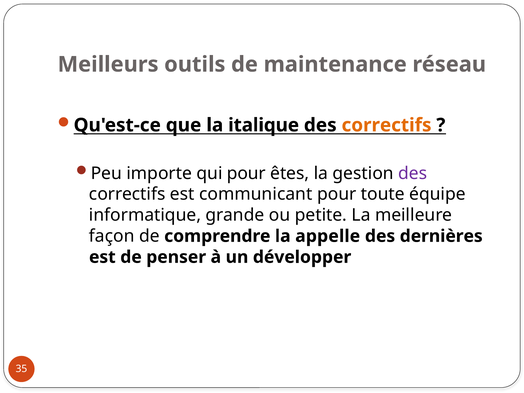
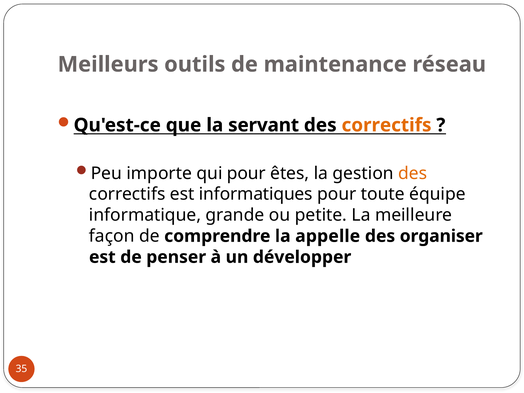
italique: italique -> servant (264, 125)
des colour: purple -> orange (413, 173)
communicant: communicant -> informatiques (256, 194)
dernières: dernières -> organiser (441, 236)
